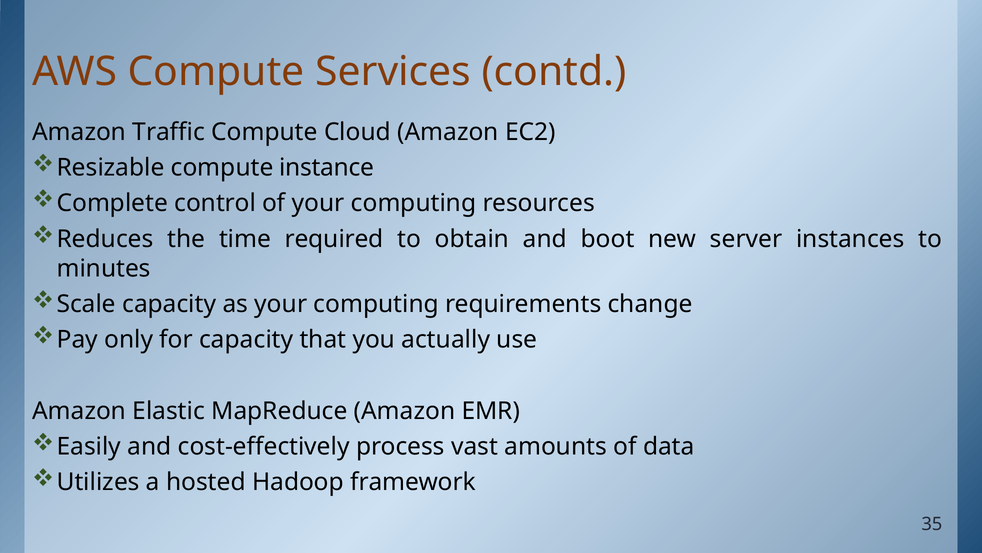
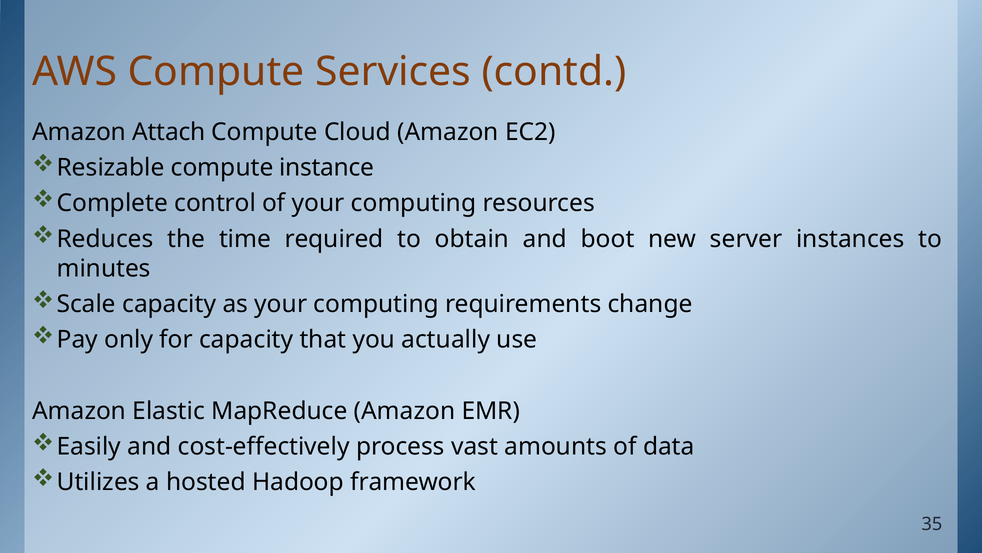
Traffic: Traffic -> Attach (169, 132)
